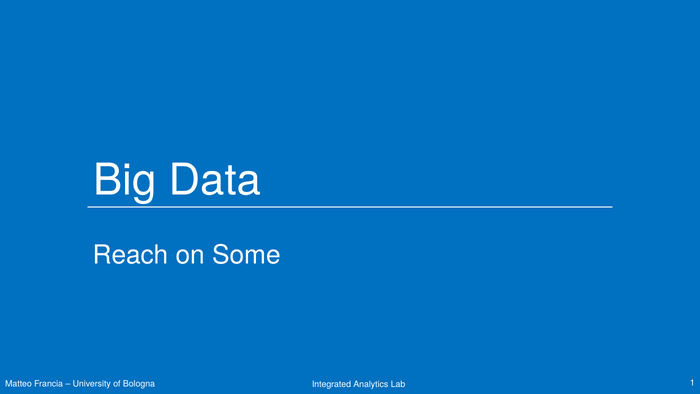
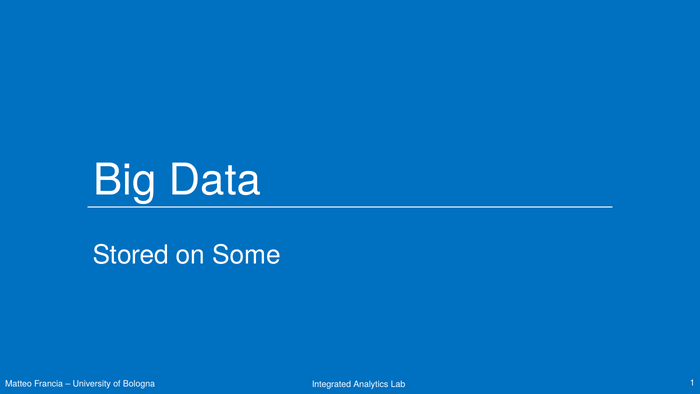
Reach: Reach -> Stored (131, 255)
